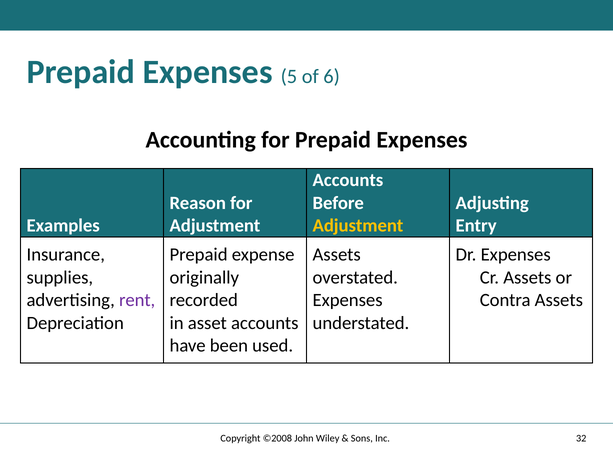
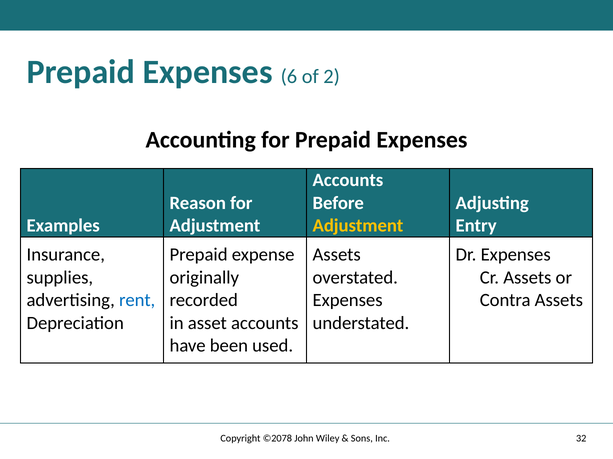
5: 5 -> 6 (289, 77)
6: 6 -> 2 (332, 77)
rent colour: purple -> blue (137, 301)
©2008: ©2008 -> ©2078 (277, 439)
